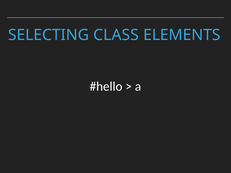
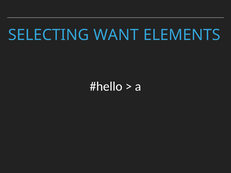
CLASS: CLASS -> WANT (116, 35)
